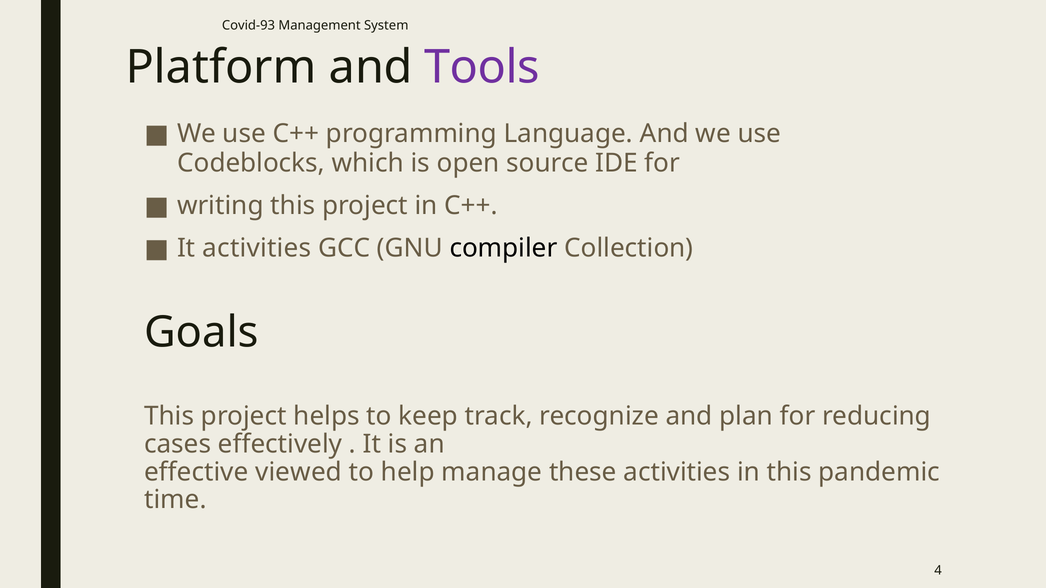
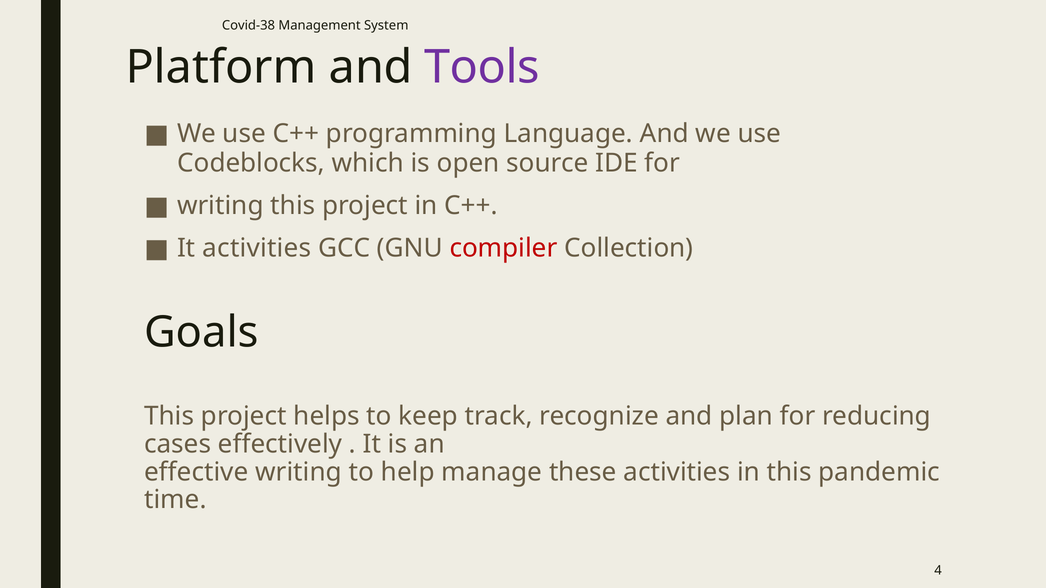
Covid-93: Covid-93 -> Covid-38 (249, 25)
compiler colour: black -> red (503, 248)
effective viewed: viewed -> writing (299, 472)
